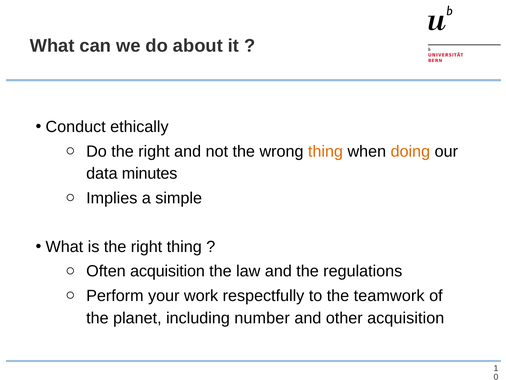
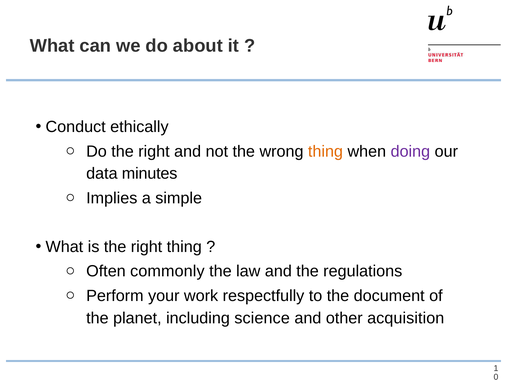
doing colour: orange -> purple (410, 151)
Often acquisition: acquisition -> commonly (167, 271)
teamwork: teamwork -> document (389, 295)
number: number -> science (262, 318)
